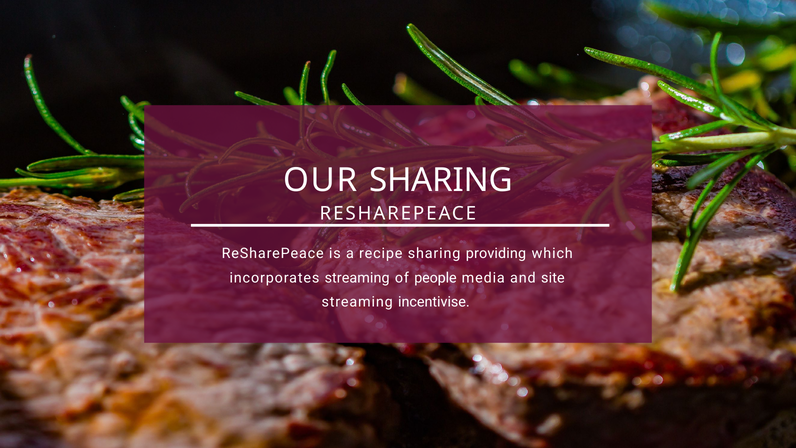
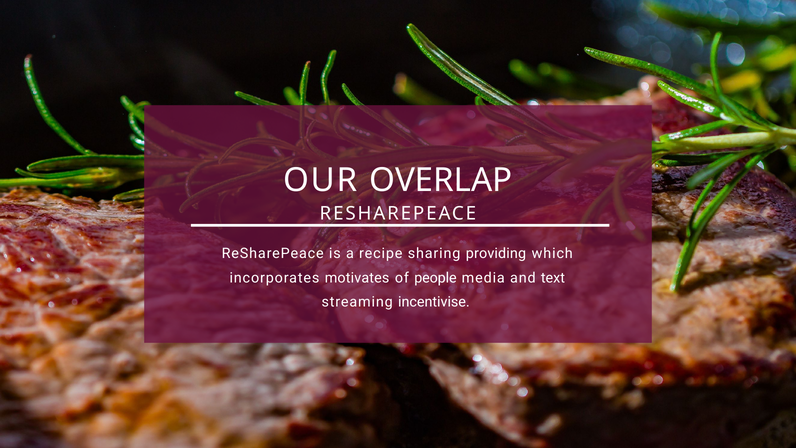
OUR SHARING: SHARING -> OVERLAP (441, 180)
incorporates streaming: streaming -> motivates (357, 278)
site: site -> text (553, 278)
